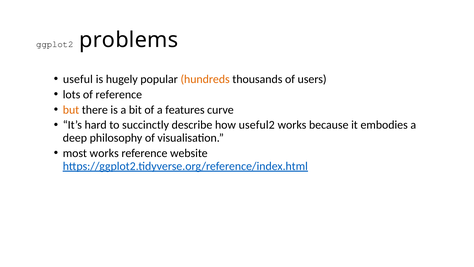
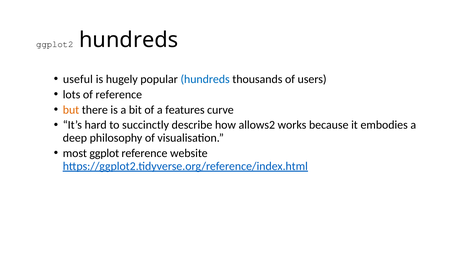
ggplot2 problems: problems -> hundreds (129, 40)
hundreds colour: orange -> blue (205, 79)
useful2: useful2 -> allows2 (257, 125)
most works: works -> ggplot (104, 153)
